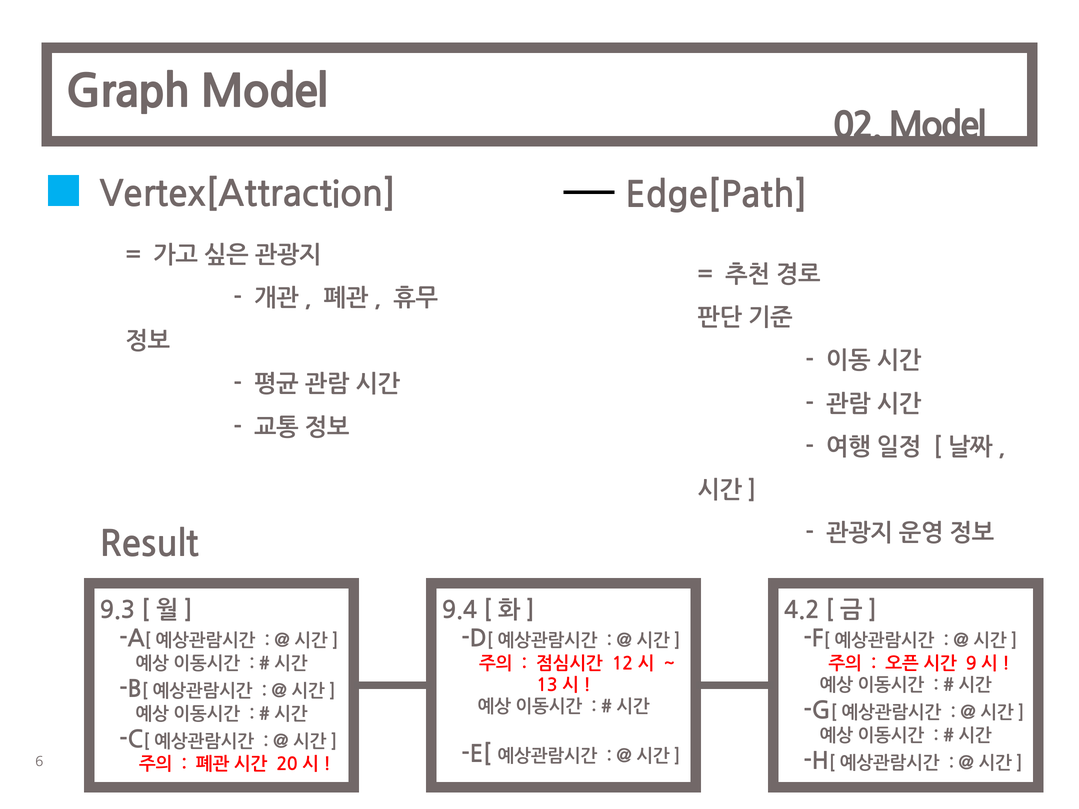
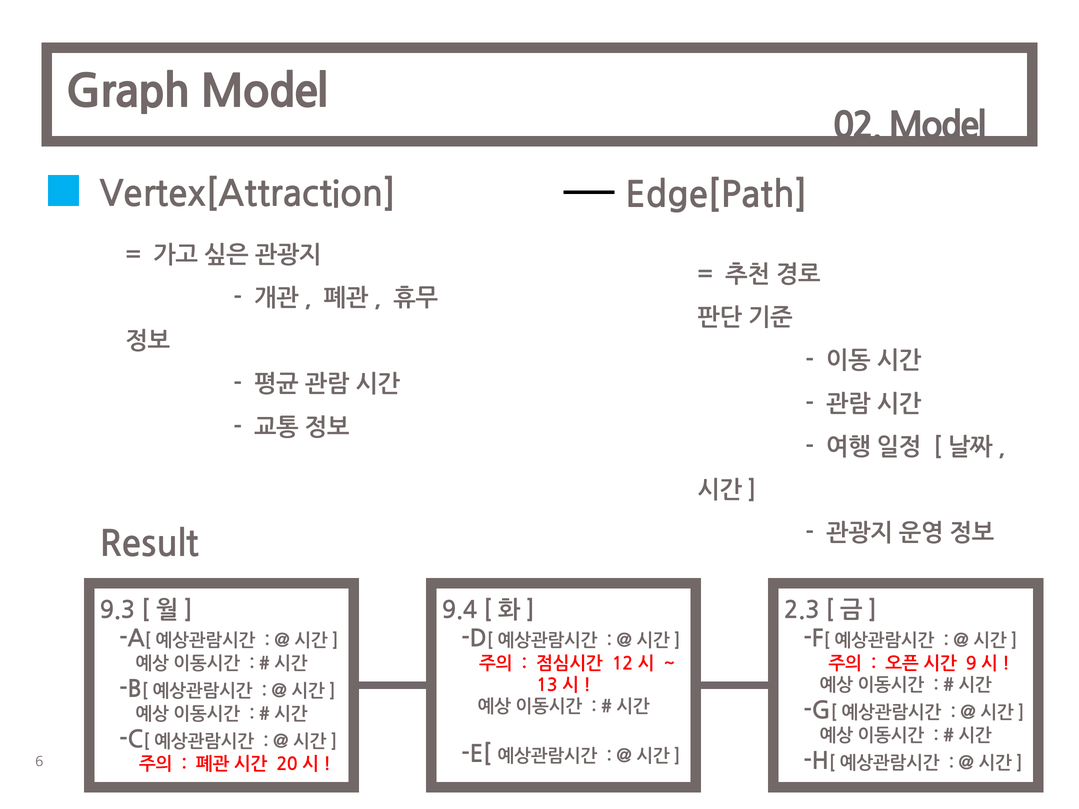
4.2: 4.2 -> 2.3 (802, 610)
